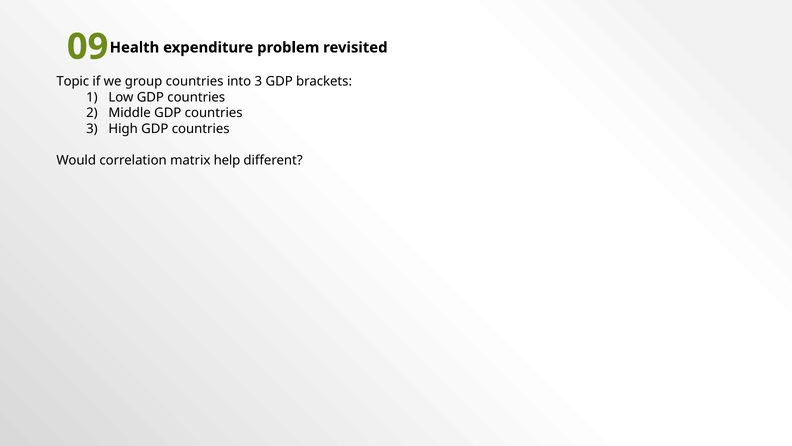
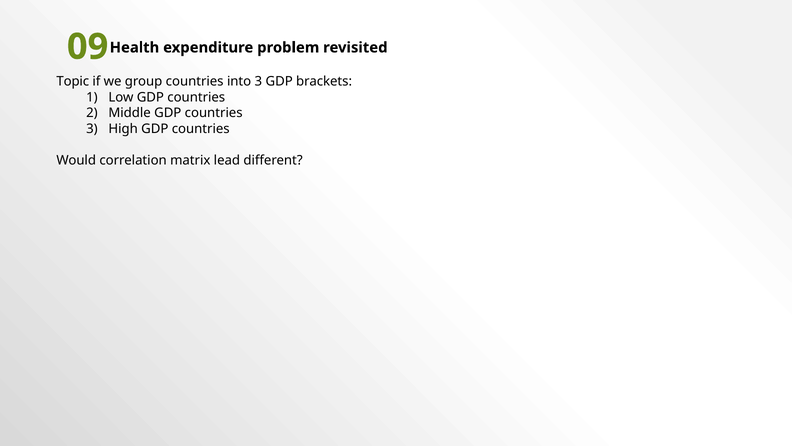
help: help -> lead (227, 160)
